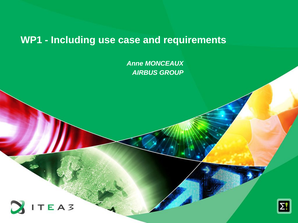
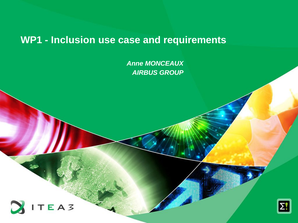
Including: Including -> Inclusion (73, 40)
